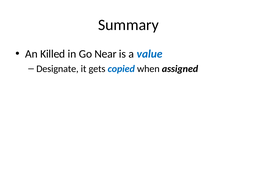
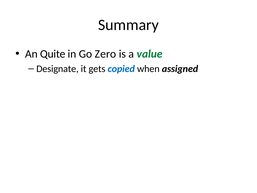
Killed: Killed -> Quite (53, 54)
Near: Near -> Zero (105, 54)
value colour: blue -> green (150, 54)
